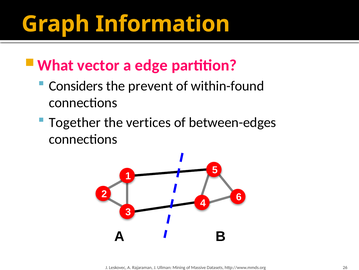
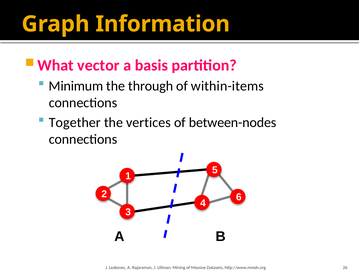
edge: edge -> basis (151, 65)
Considers: Considers -> Minimum (76, 86)
prevent: prevent -> through (151, 86)
within-found: within-found -> within-items (227, 86)
between-edges: between-edges -> between-nodes (233, 122)
